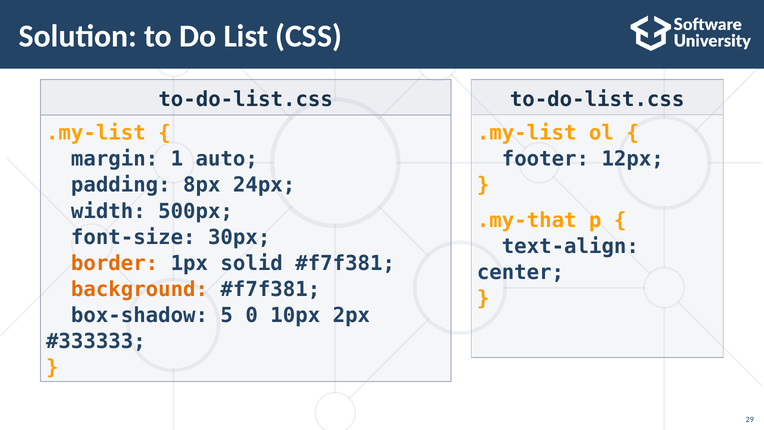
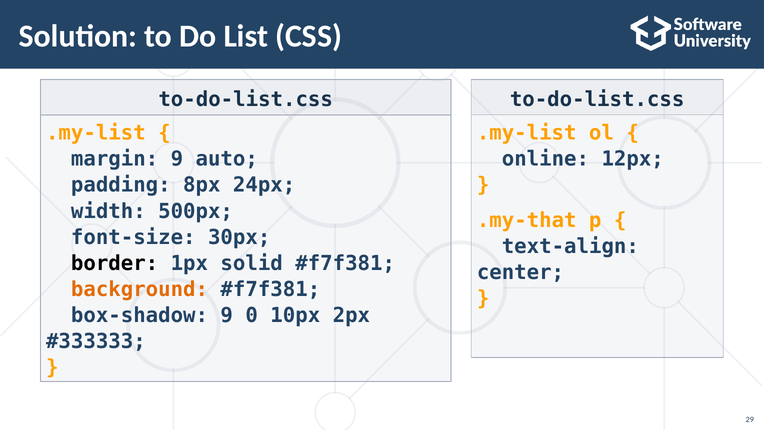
footer: footer -> online (545, 159)
margin 1: 1 -> 9 (177, 159)
border colour: orange -> black (115, 263)
box-shadow 5: 5 -> 9 (227, 315)
